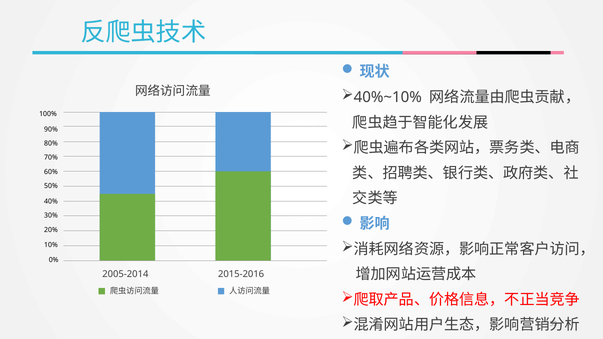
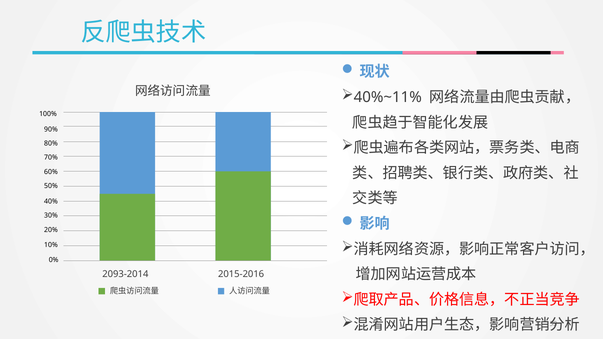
40%~10%: 40%~10% -> 40%~11% (388, 97)
2005-2014: 2005-2014 -> 2093-2014 (125, 274)
